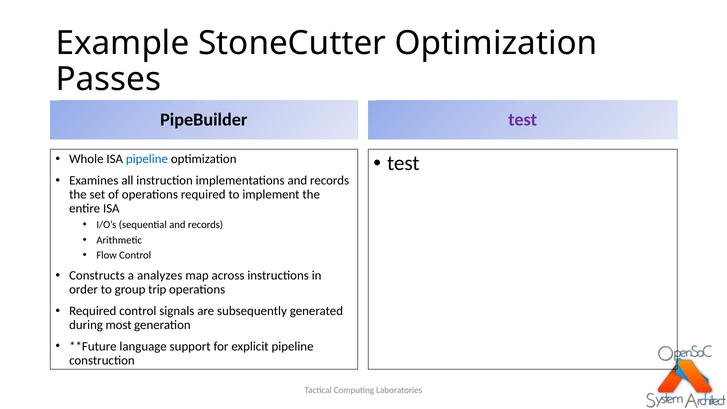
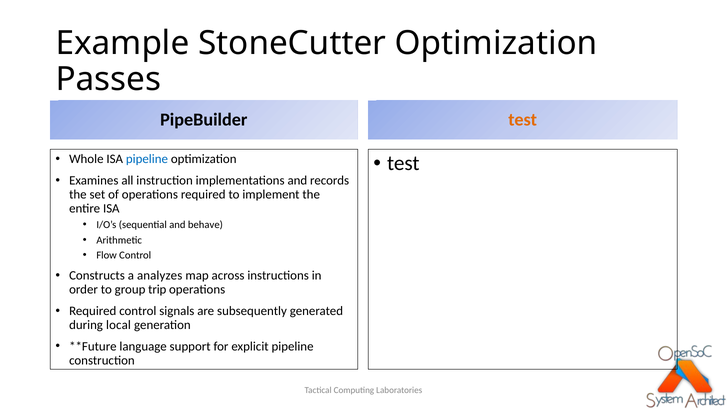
test colour: purple -> orange (523, 120)
sequential and records: records -> behave (205, 225)
most: most -> local (118, 325)
